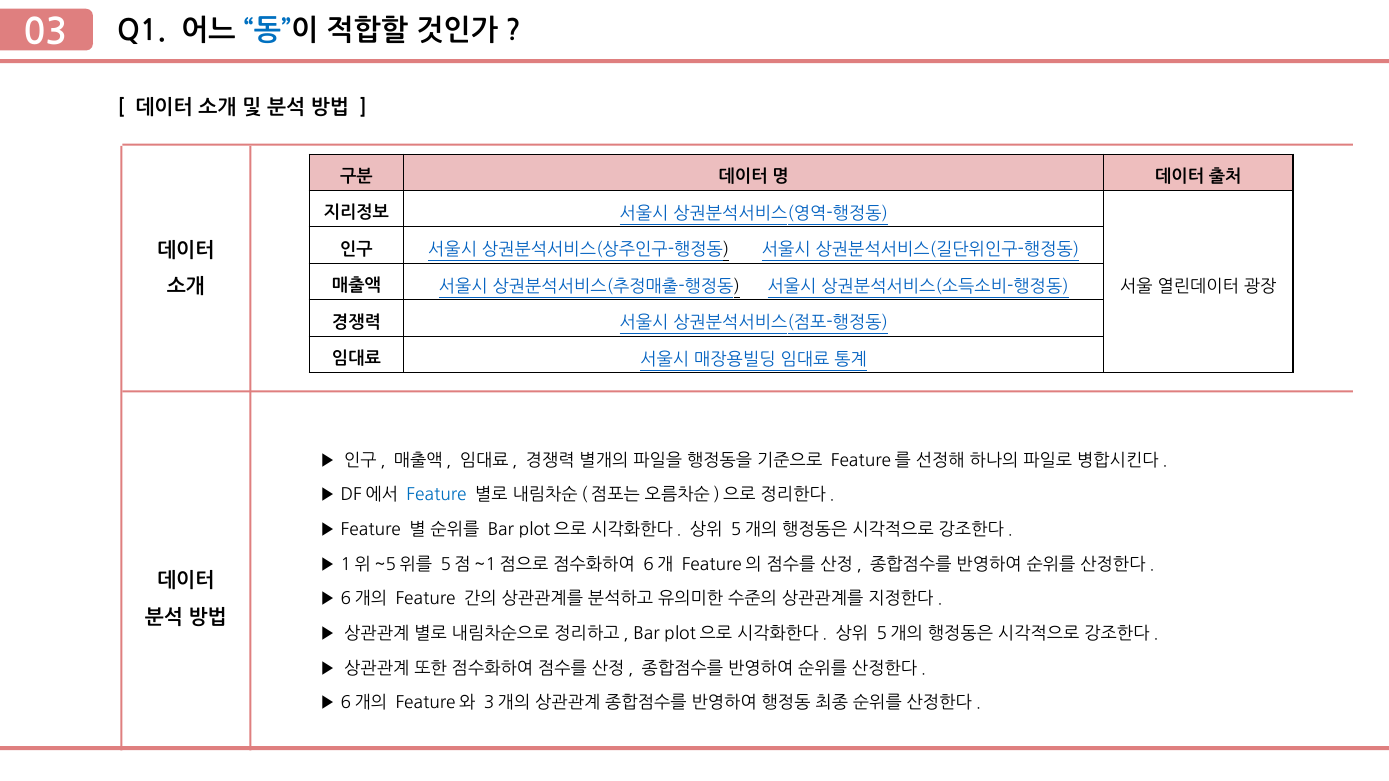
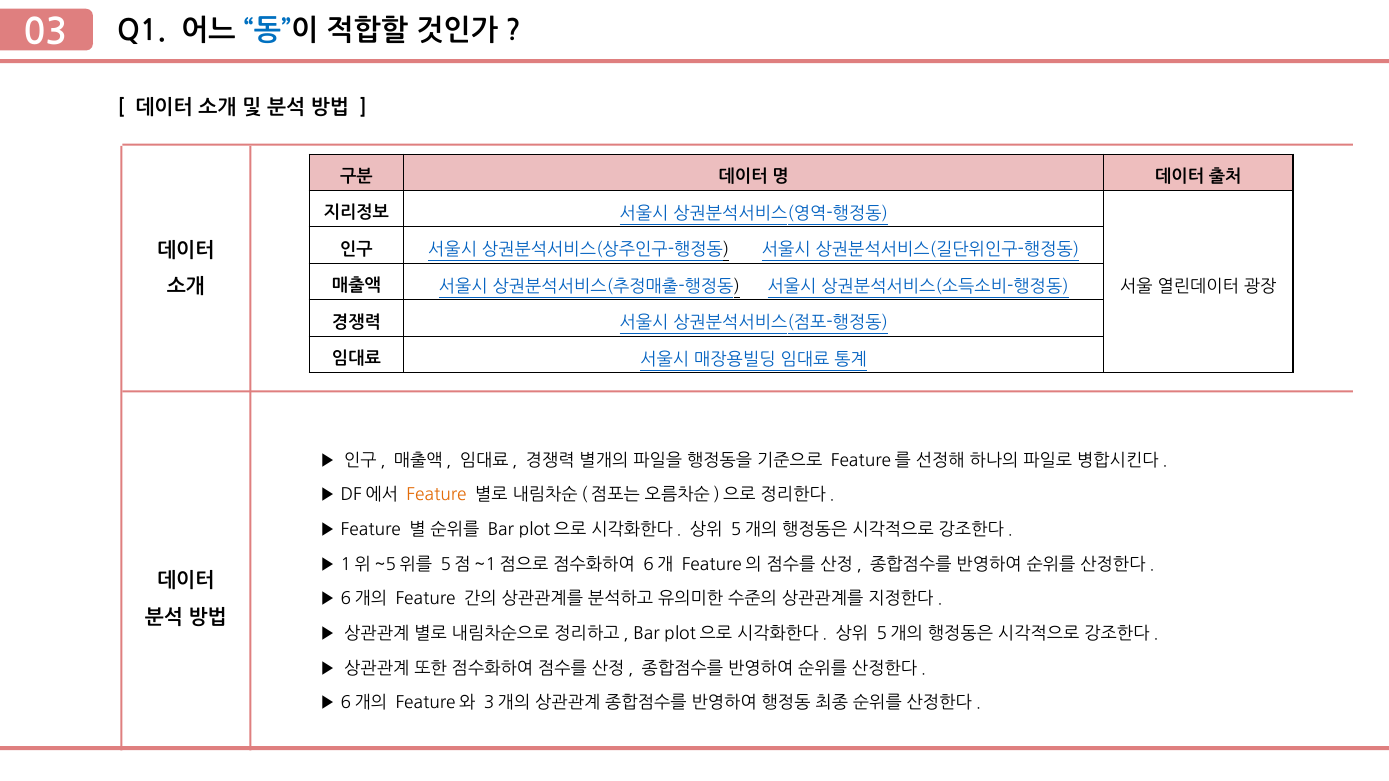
Feature colour: blue -> orange (437, 495)
